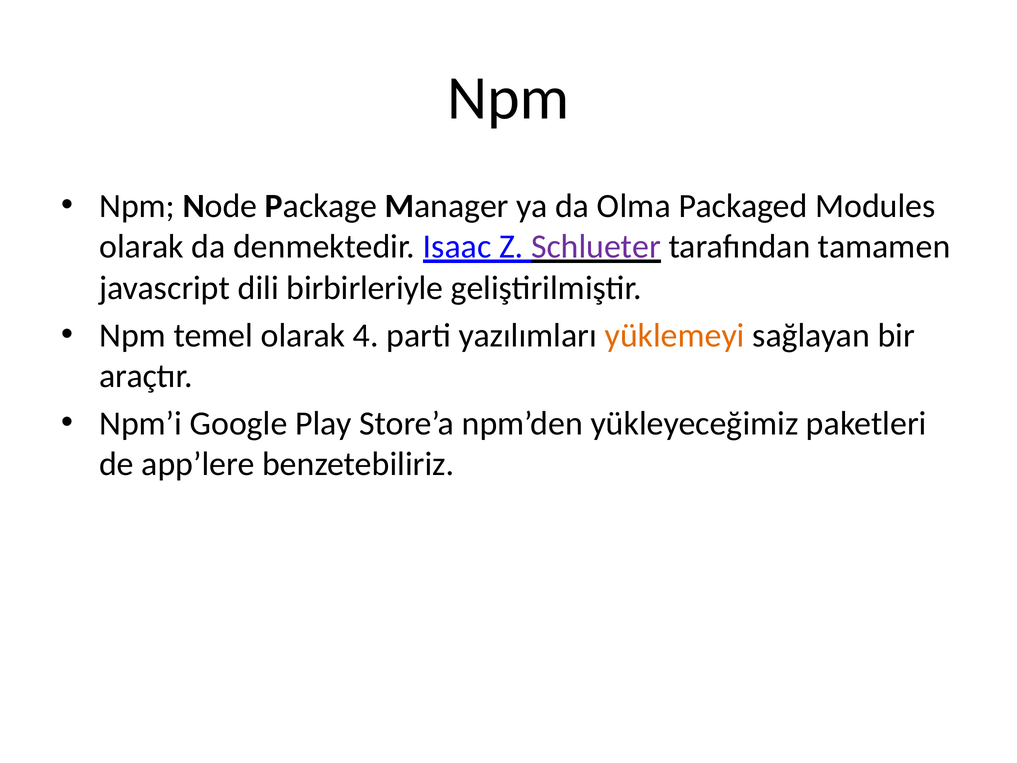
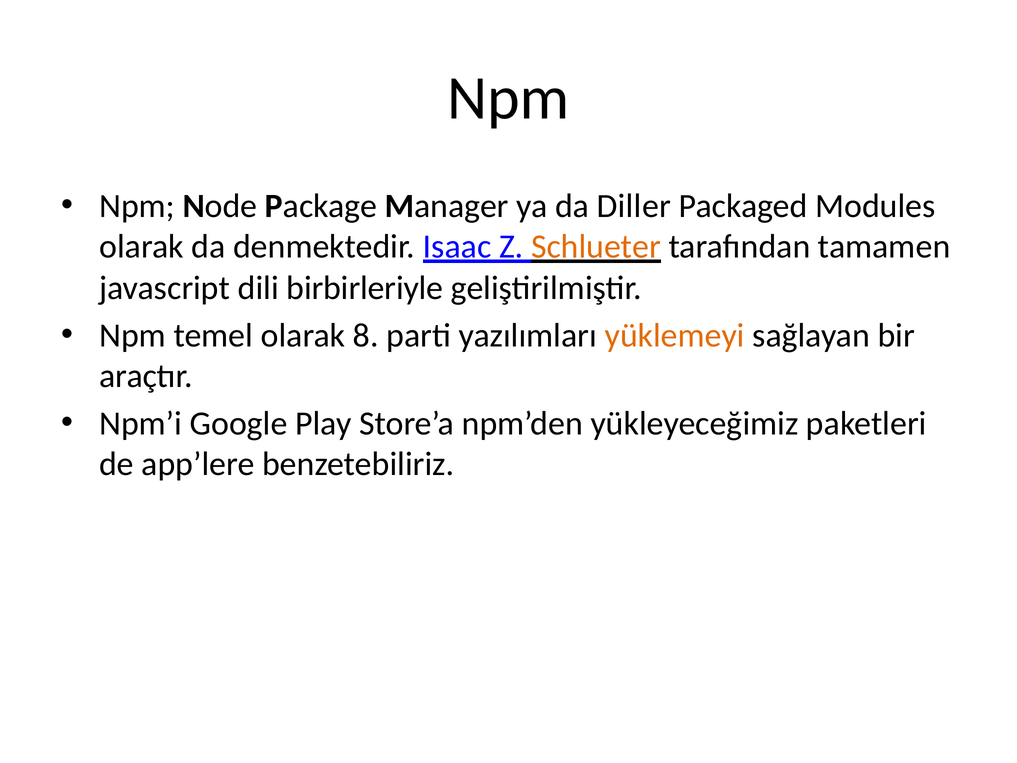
Olma: Olma -> Diller (634, 206)
Schlueter colour: purple -> orange (596, 246)
4: 4 -> 8 (366, 335)
